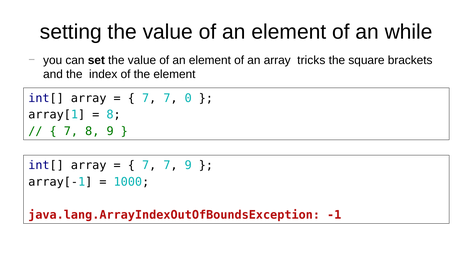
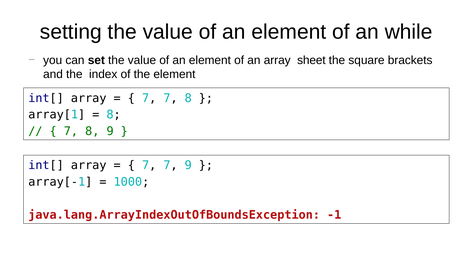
tricks: tricks -> sheet (311, 60)
7 7 0: 0 -> 8 (188, 98)
